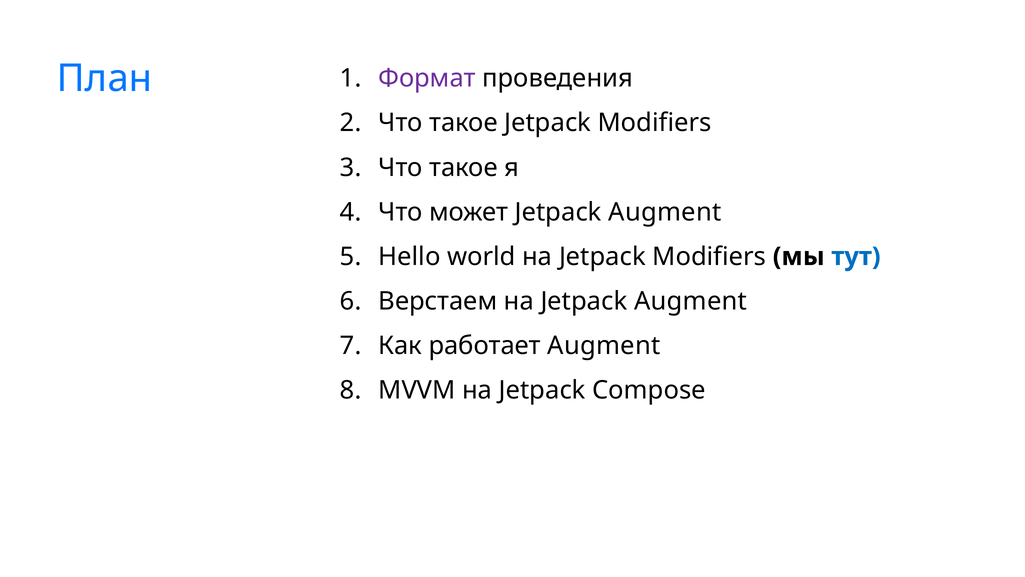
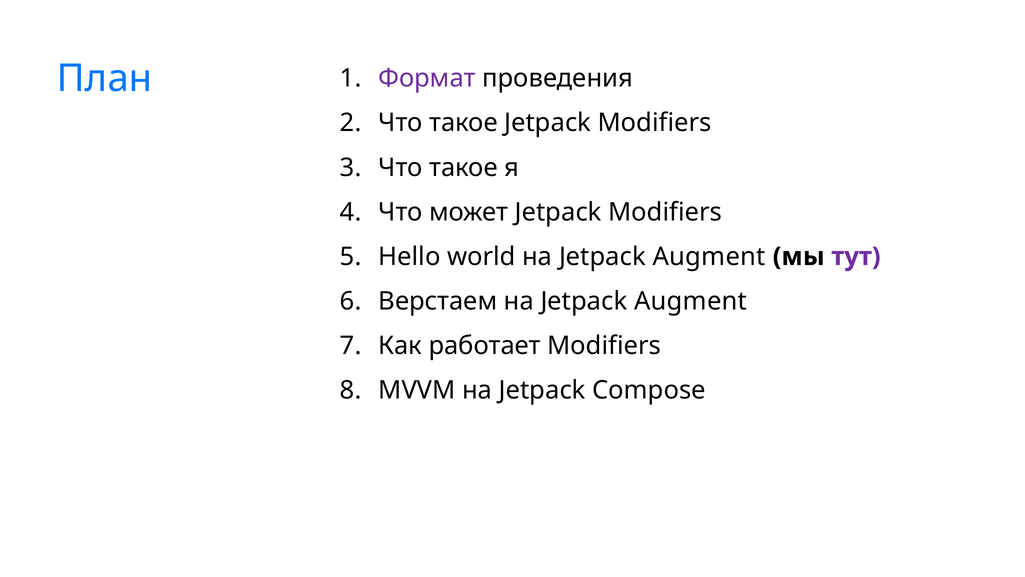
может Jetpack Augment: Augment -> Modifiers (665, 212)
world на Jetpack Modifiers: Modifiers -> Augment (709, 256)
тут colour: blue -> purple (856, 256)
работает Augment: Augment -> Modifiers (604, 345)
